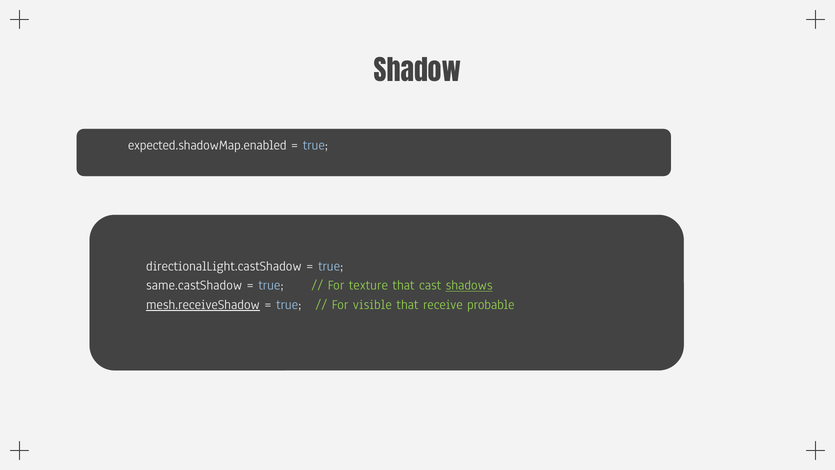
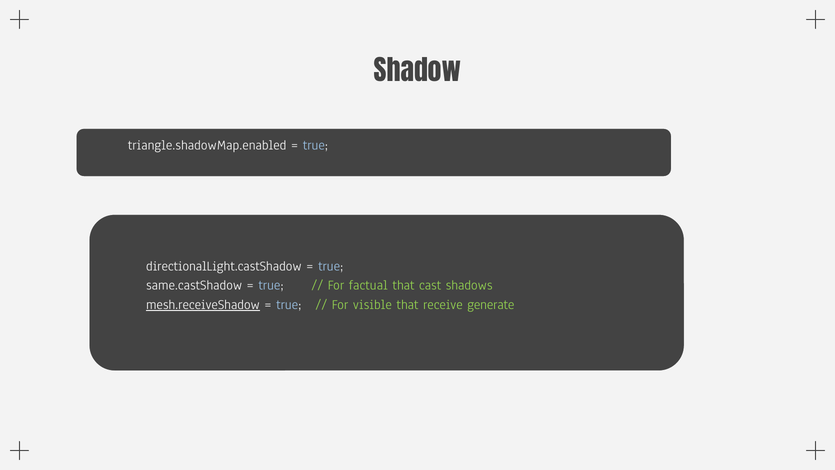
expected.shadowMap.enabled: expected.shadowMap.enabled -> triangle.shadowMap.enabled (207, 145)
texture: texture -> factual (368, 285)
shadows underline: present -> none (469, 285)
probable: probable -> generate (491, 304)
